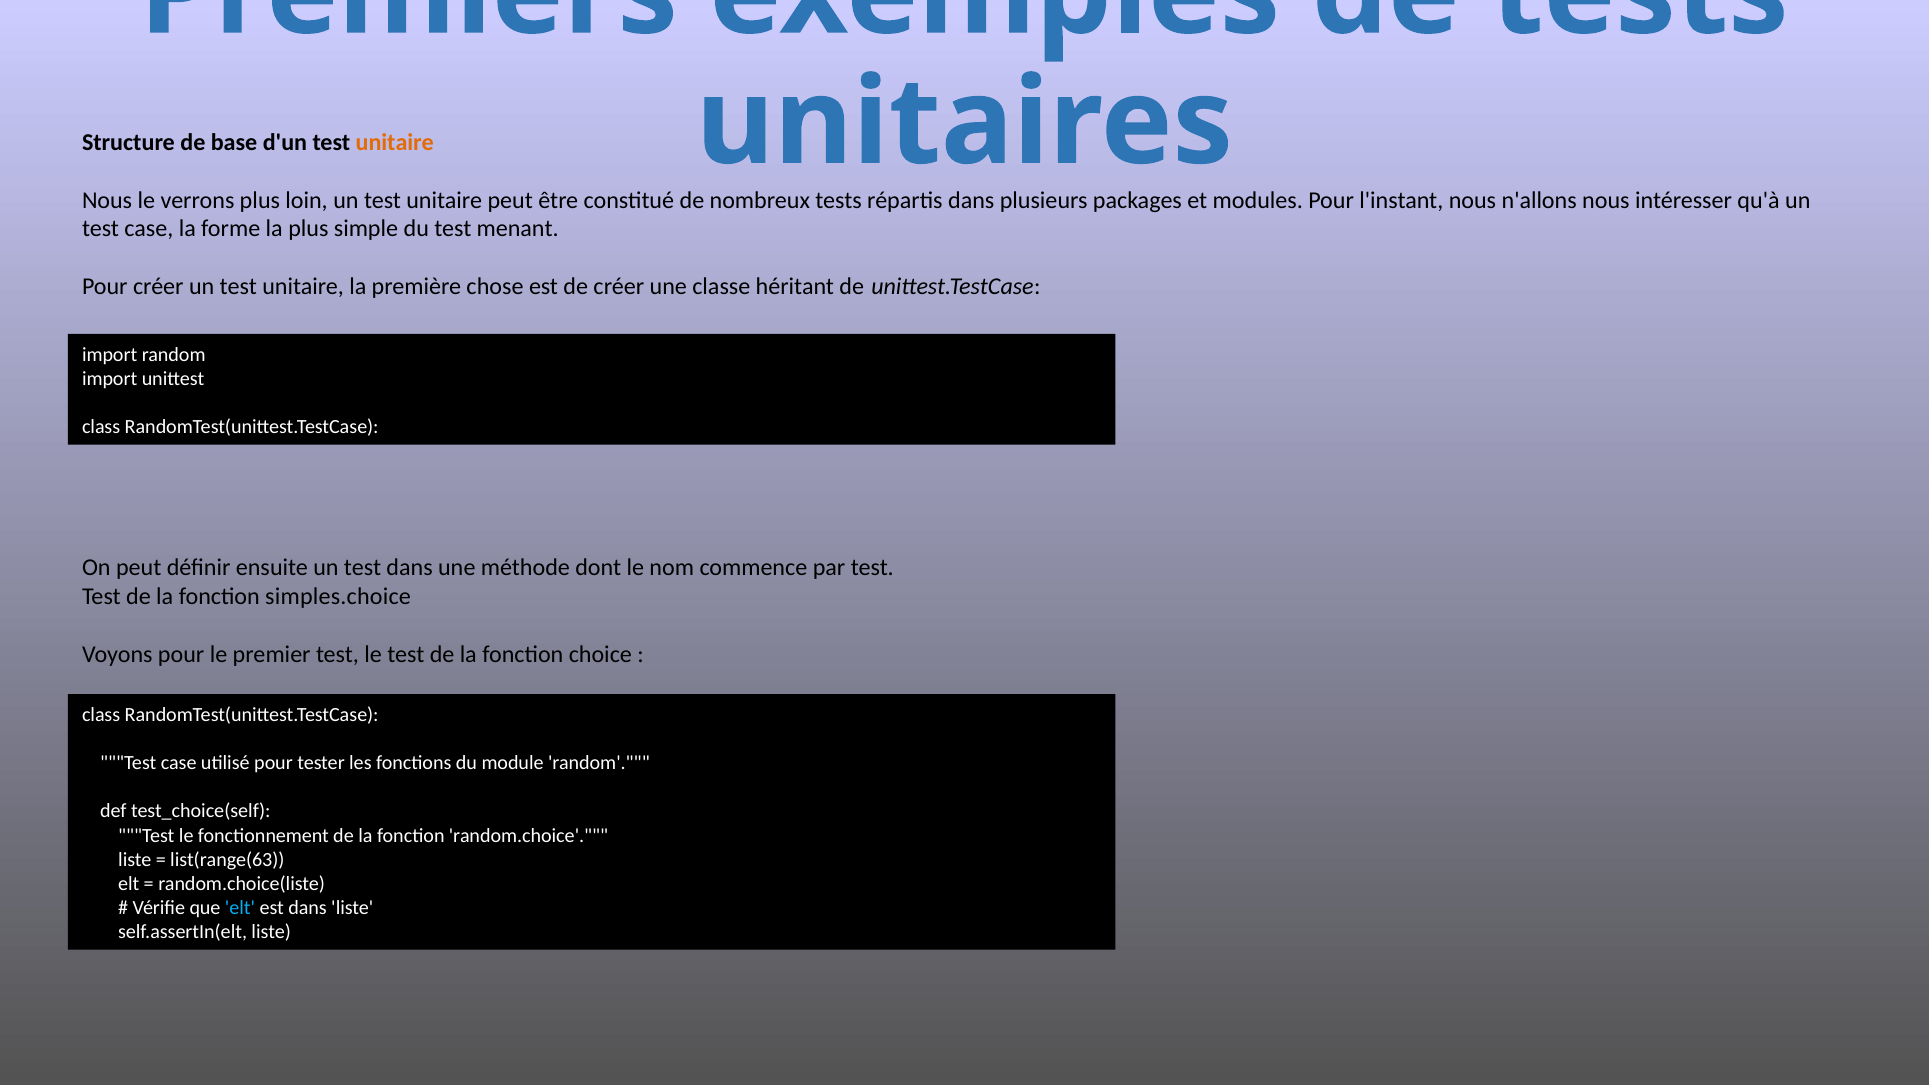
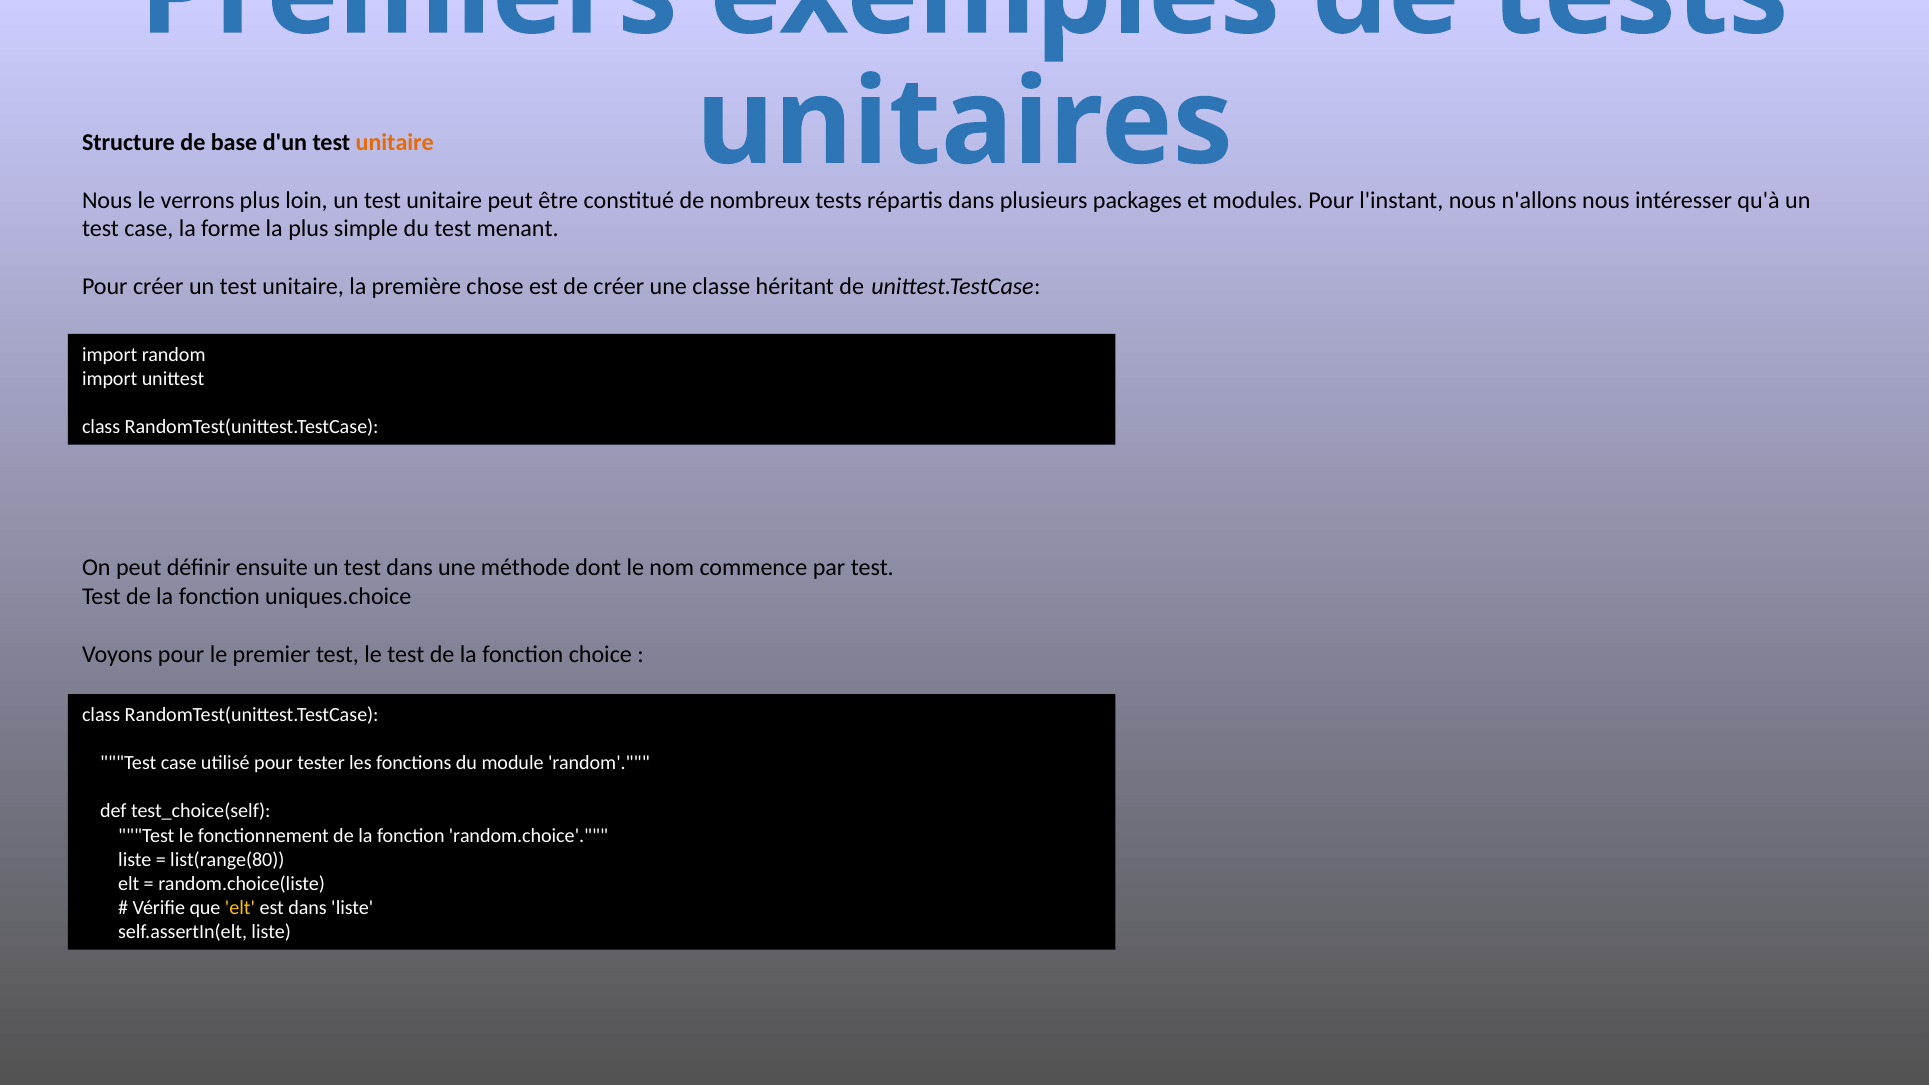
simples.choice: simples.choice -> uniques.choice (338, 597)
list(range(63: list(range(63 -> list(range(80 (227, 860)
elt colour: light blue -> yellow (240, 908)
